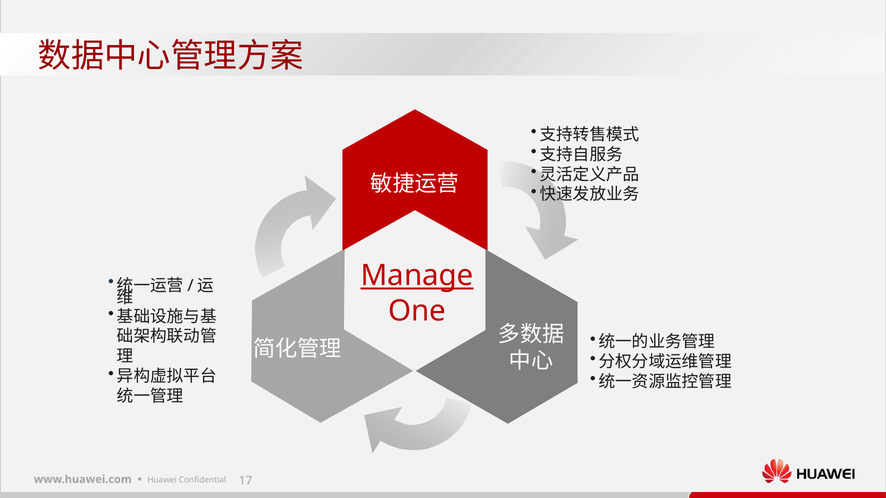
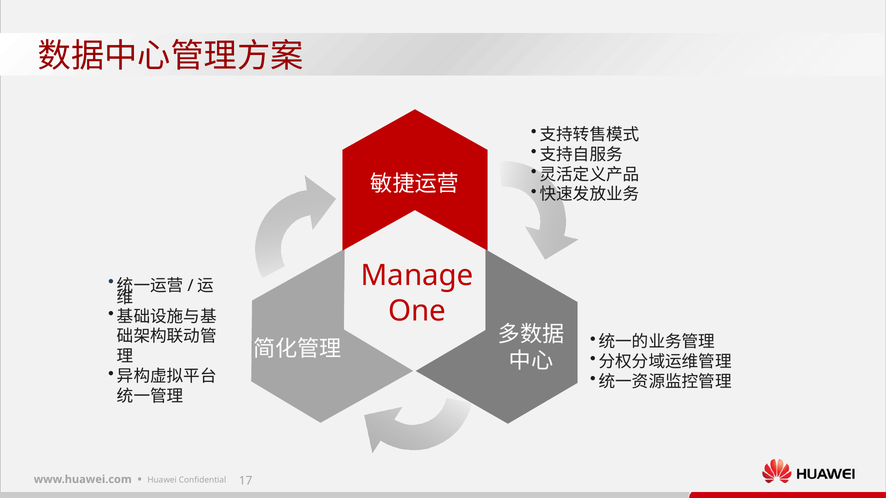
Manage underline: present -> none (417, 276)
